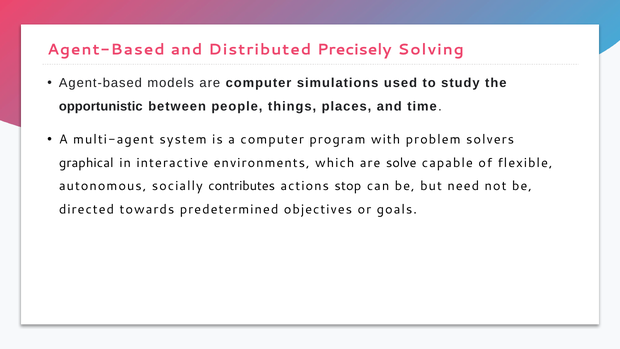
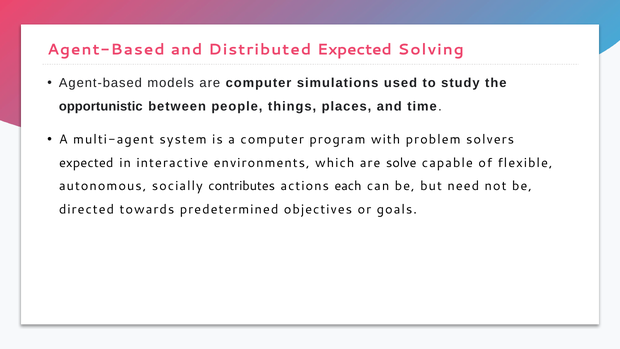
Distributed Precisely: Precisely -> Expected (354, 49)
graphical: graphical -> expected (86, 163)
stop: stop -> each (348, 186)
